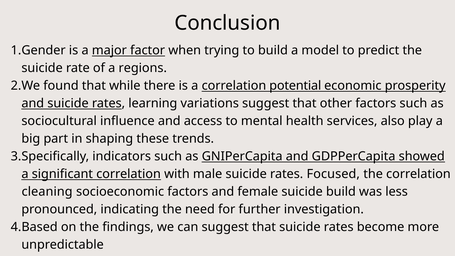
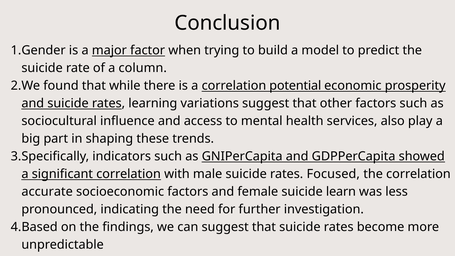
regions: regions -> column (143, 68)
cleaning: cleaning -> accurate (47, 192)
suicide build: build -> learn (341, 192)
